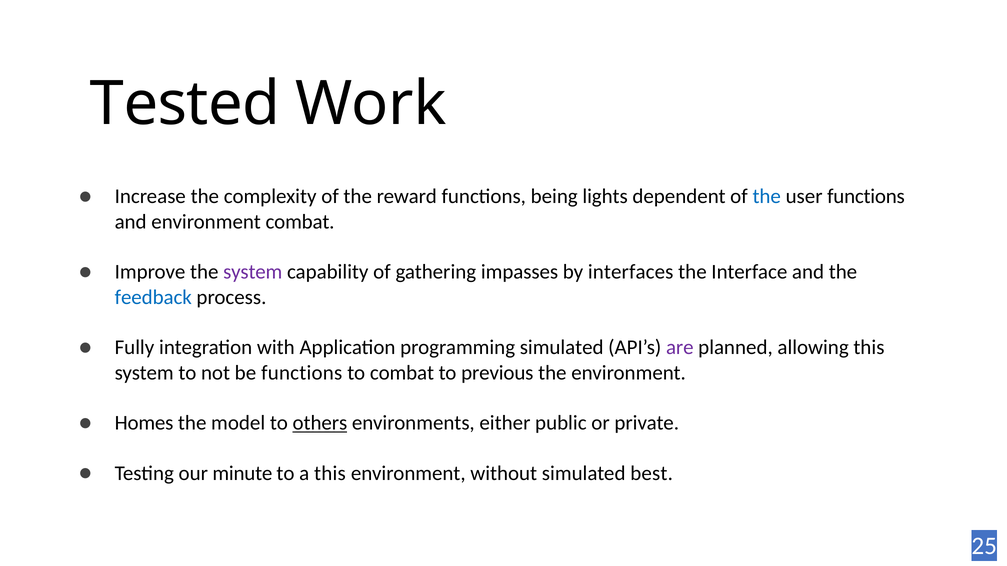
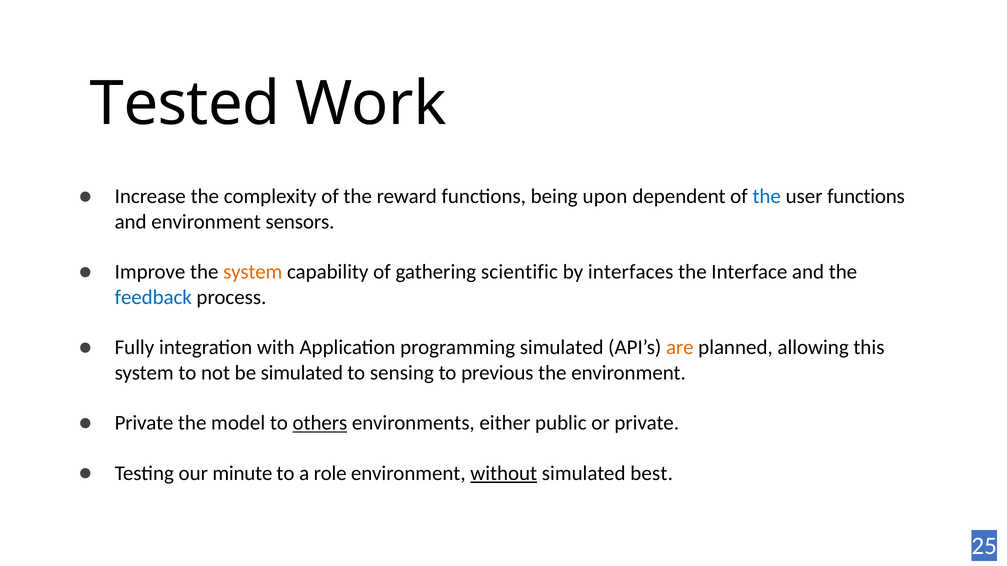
lights: lights -> upon (605, 197)
environment combat: combat -> sensors (300, 222)
system colour: purple -> orange (253, 272)
impasses: impasses -> scientific (519, 272)
are colour: purple -> orange (680, 348)
be functions: functions -> simulated (302, 373)
to combat: combat -> sensing (402, 373)
Homes: Homes -> Private (144, 423)
a this: this -> role (330, 474)
without underline: none -> present (504, 474)
